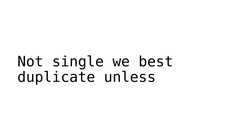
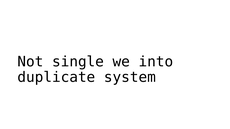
best: best -> into (156, 62)
unless: unless -> system (130, 77)
